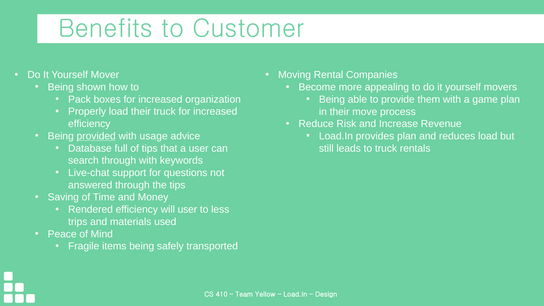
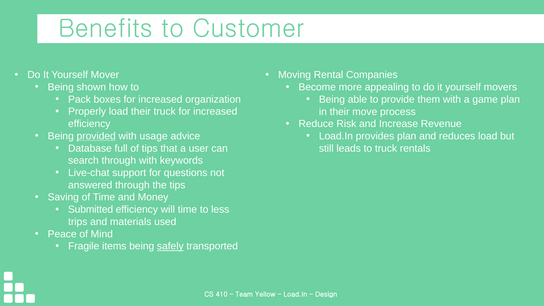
Rendered: Rendered -> Submitted (91, 210)
will user: user -> time (187, 210)
safely underline: none -> present (170, 246)
